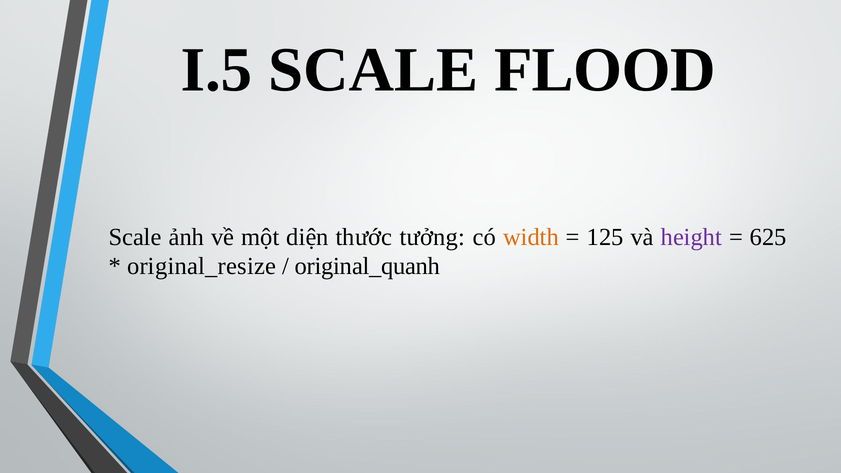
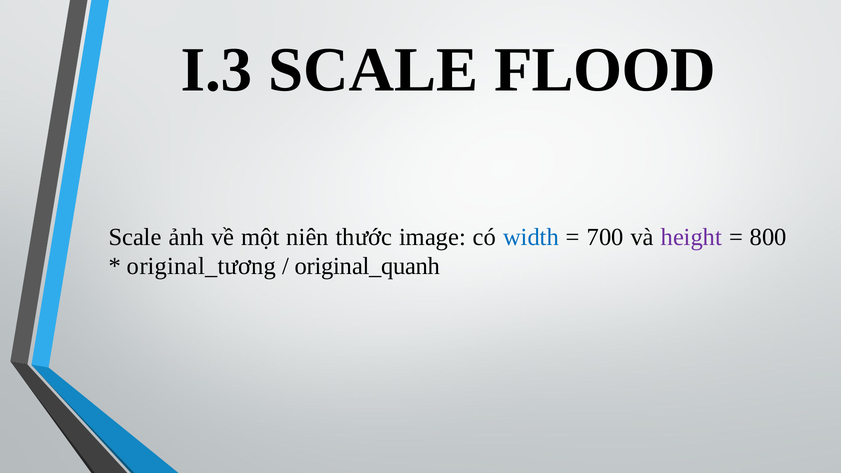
I.5: I.5 -> I.3 (217, 70)
diện: diện -> niên (308, 237)
tưởng: tưởng -> image (432, 237)
width colour: orange -> blue (531, 237)
125: 125 -> 700 (605, 237)
625: 625 -> 800 (768, 237)
original_resize: original_resize -> original_tương (202, 266)
